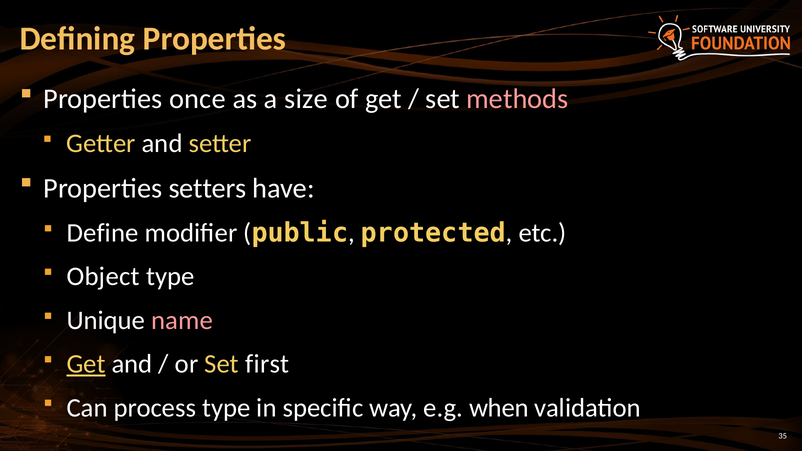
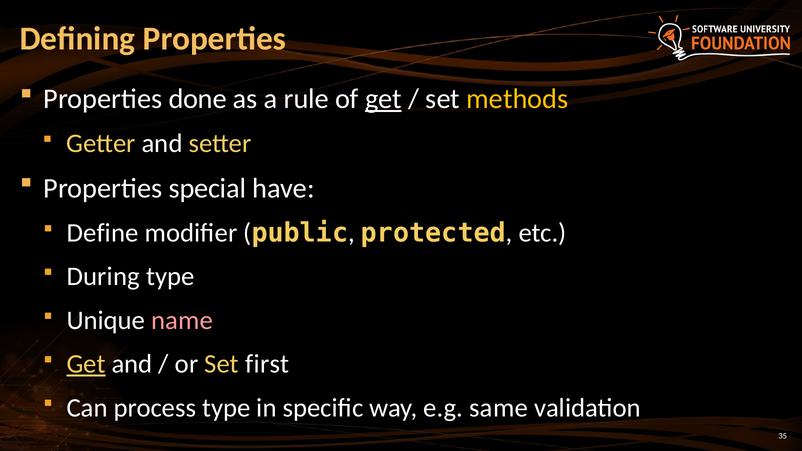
once: once -> done (198, 99)
size: size -> rule (306, 99)
get underline: none -> present (383, 99)
methods colour: pink -> yellow (517, 99)
setters: setters -> special (207, 188)
Object: Object -> During (103, 277)
when: when -> same (499, 408)
